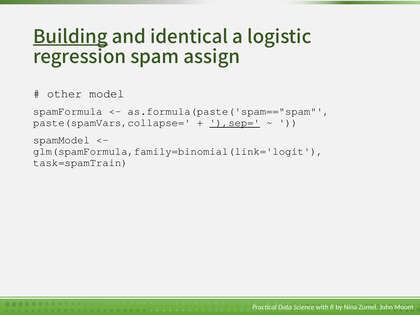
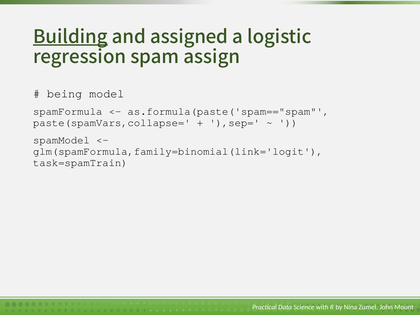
identical: identical -> assigned (189, 37)
other: other -> being (65, 94)
),sep= underline: present -> none (235, 123)
